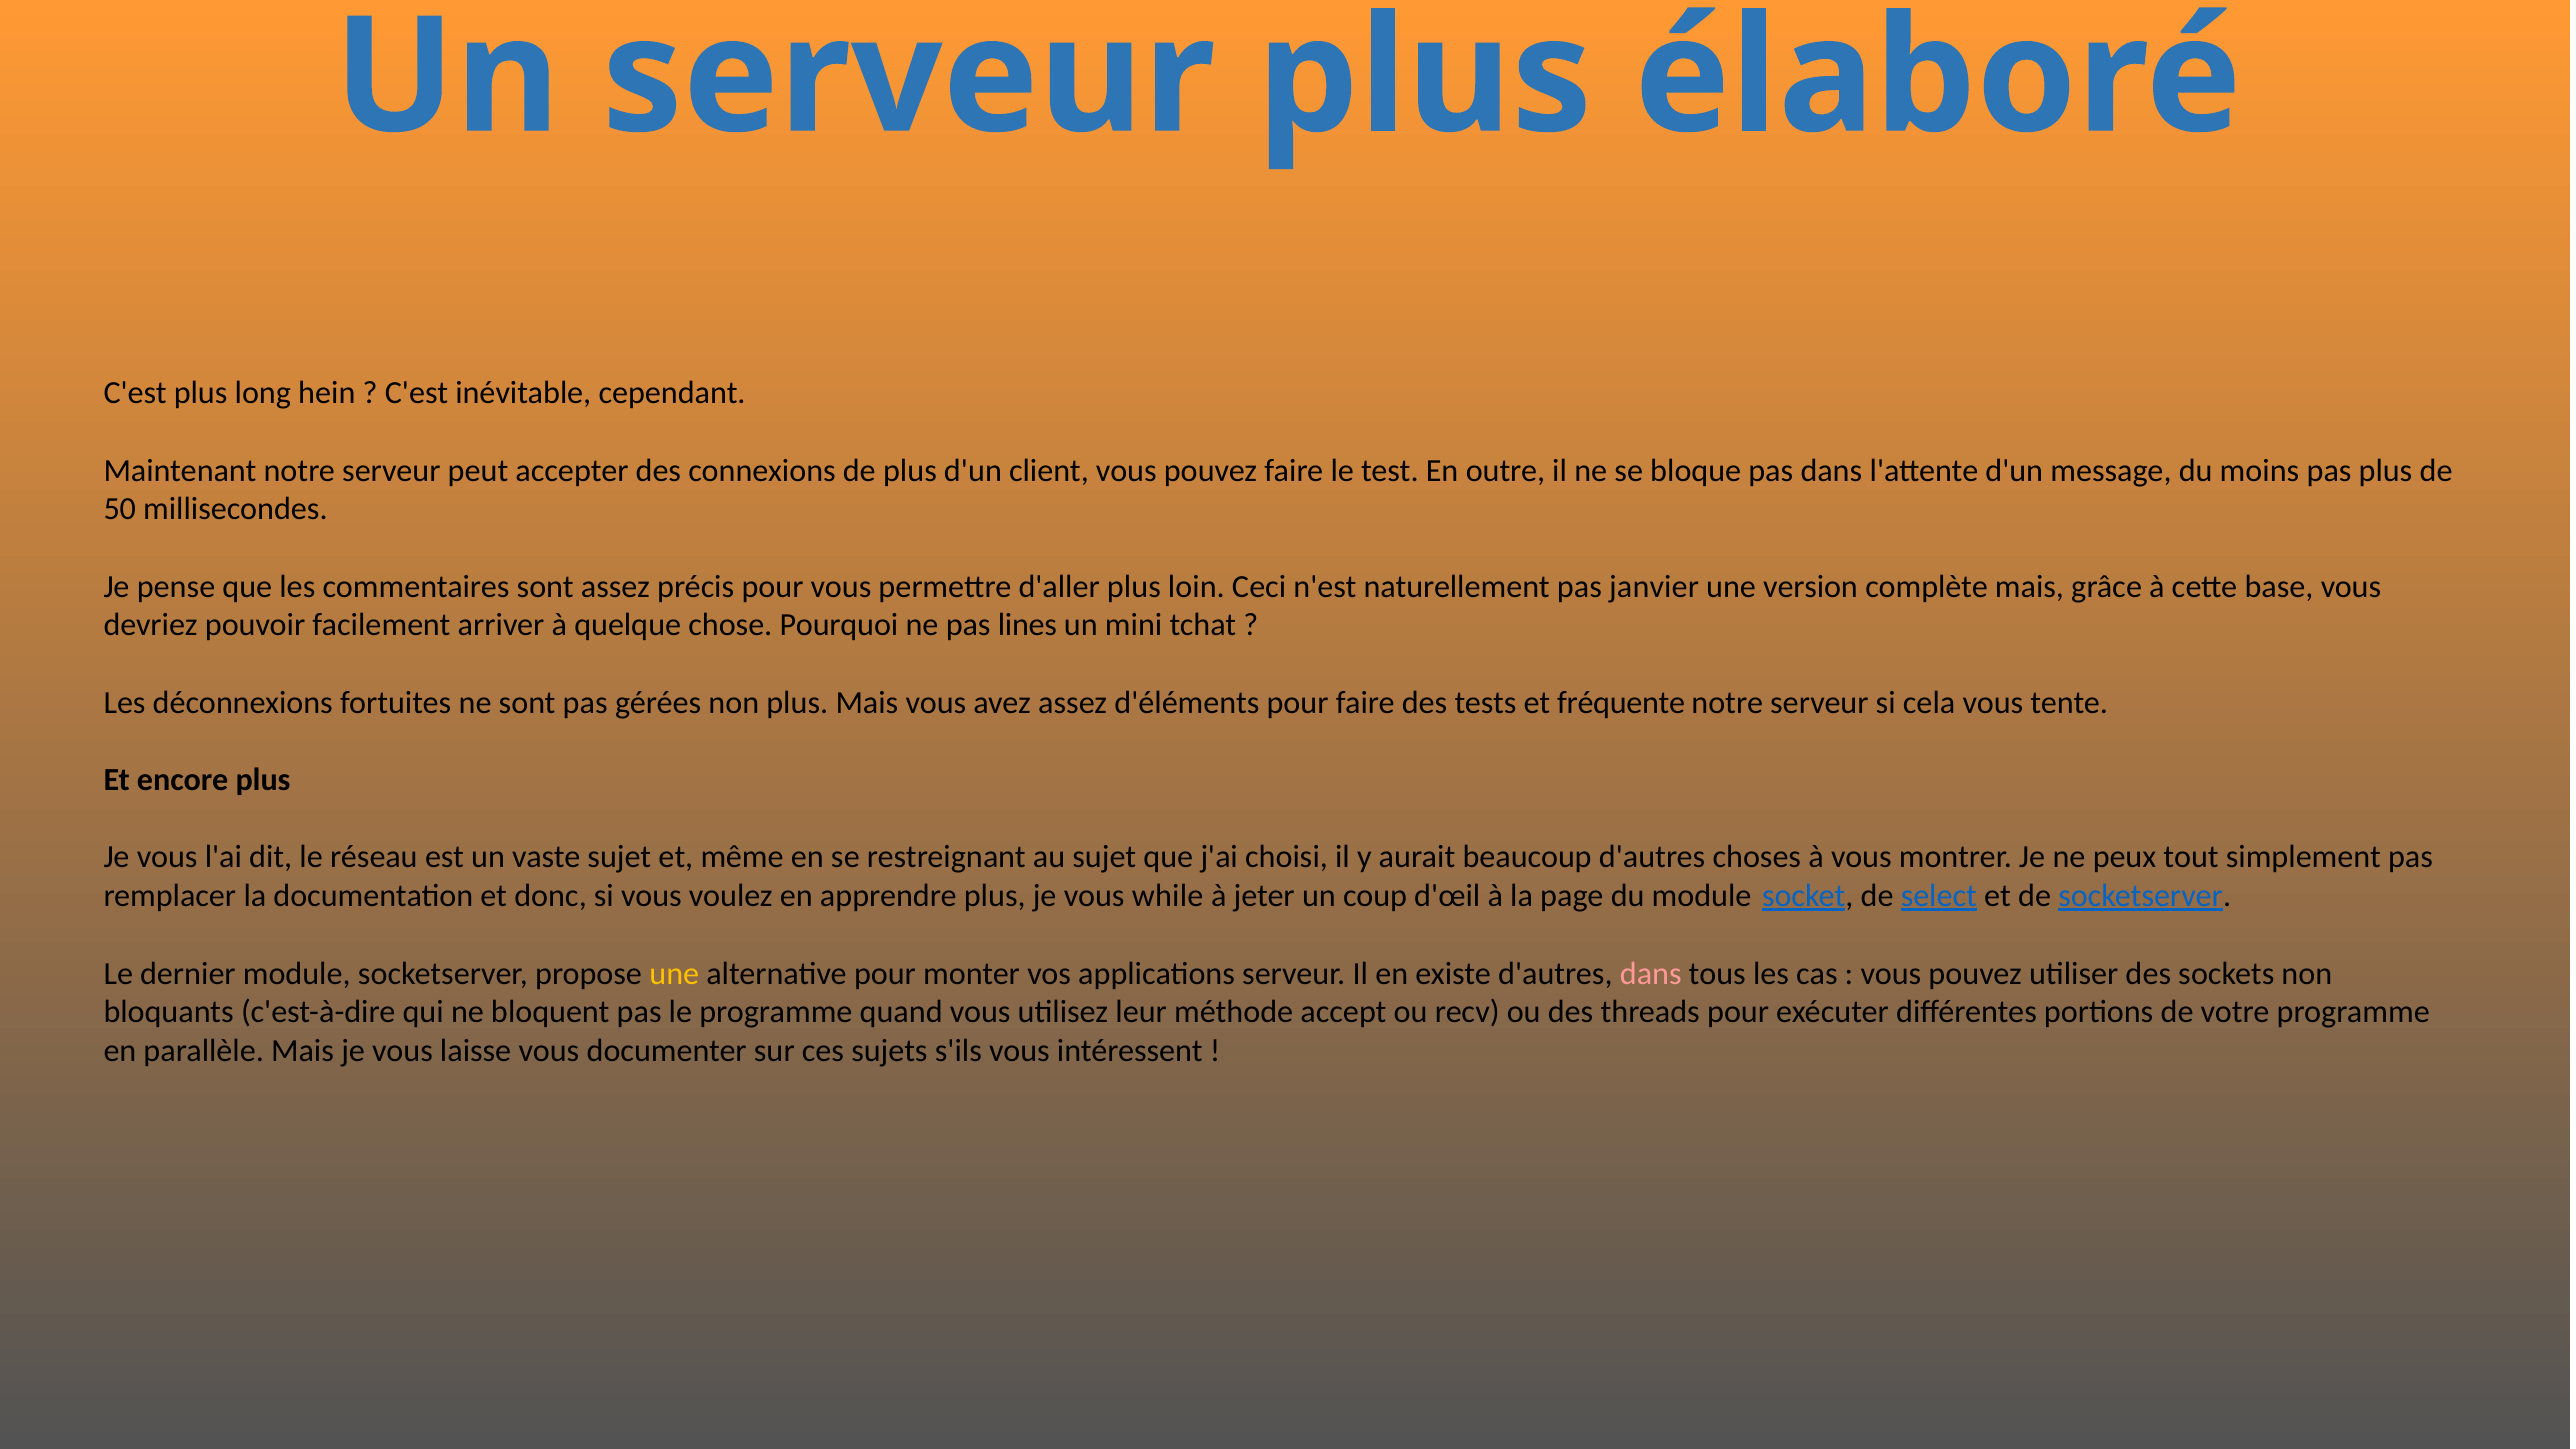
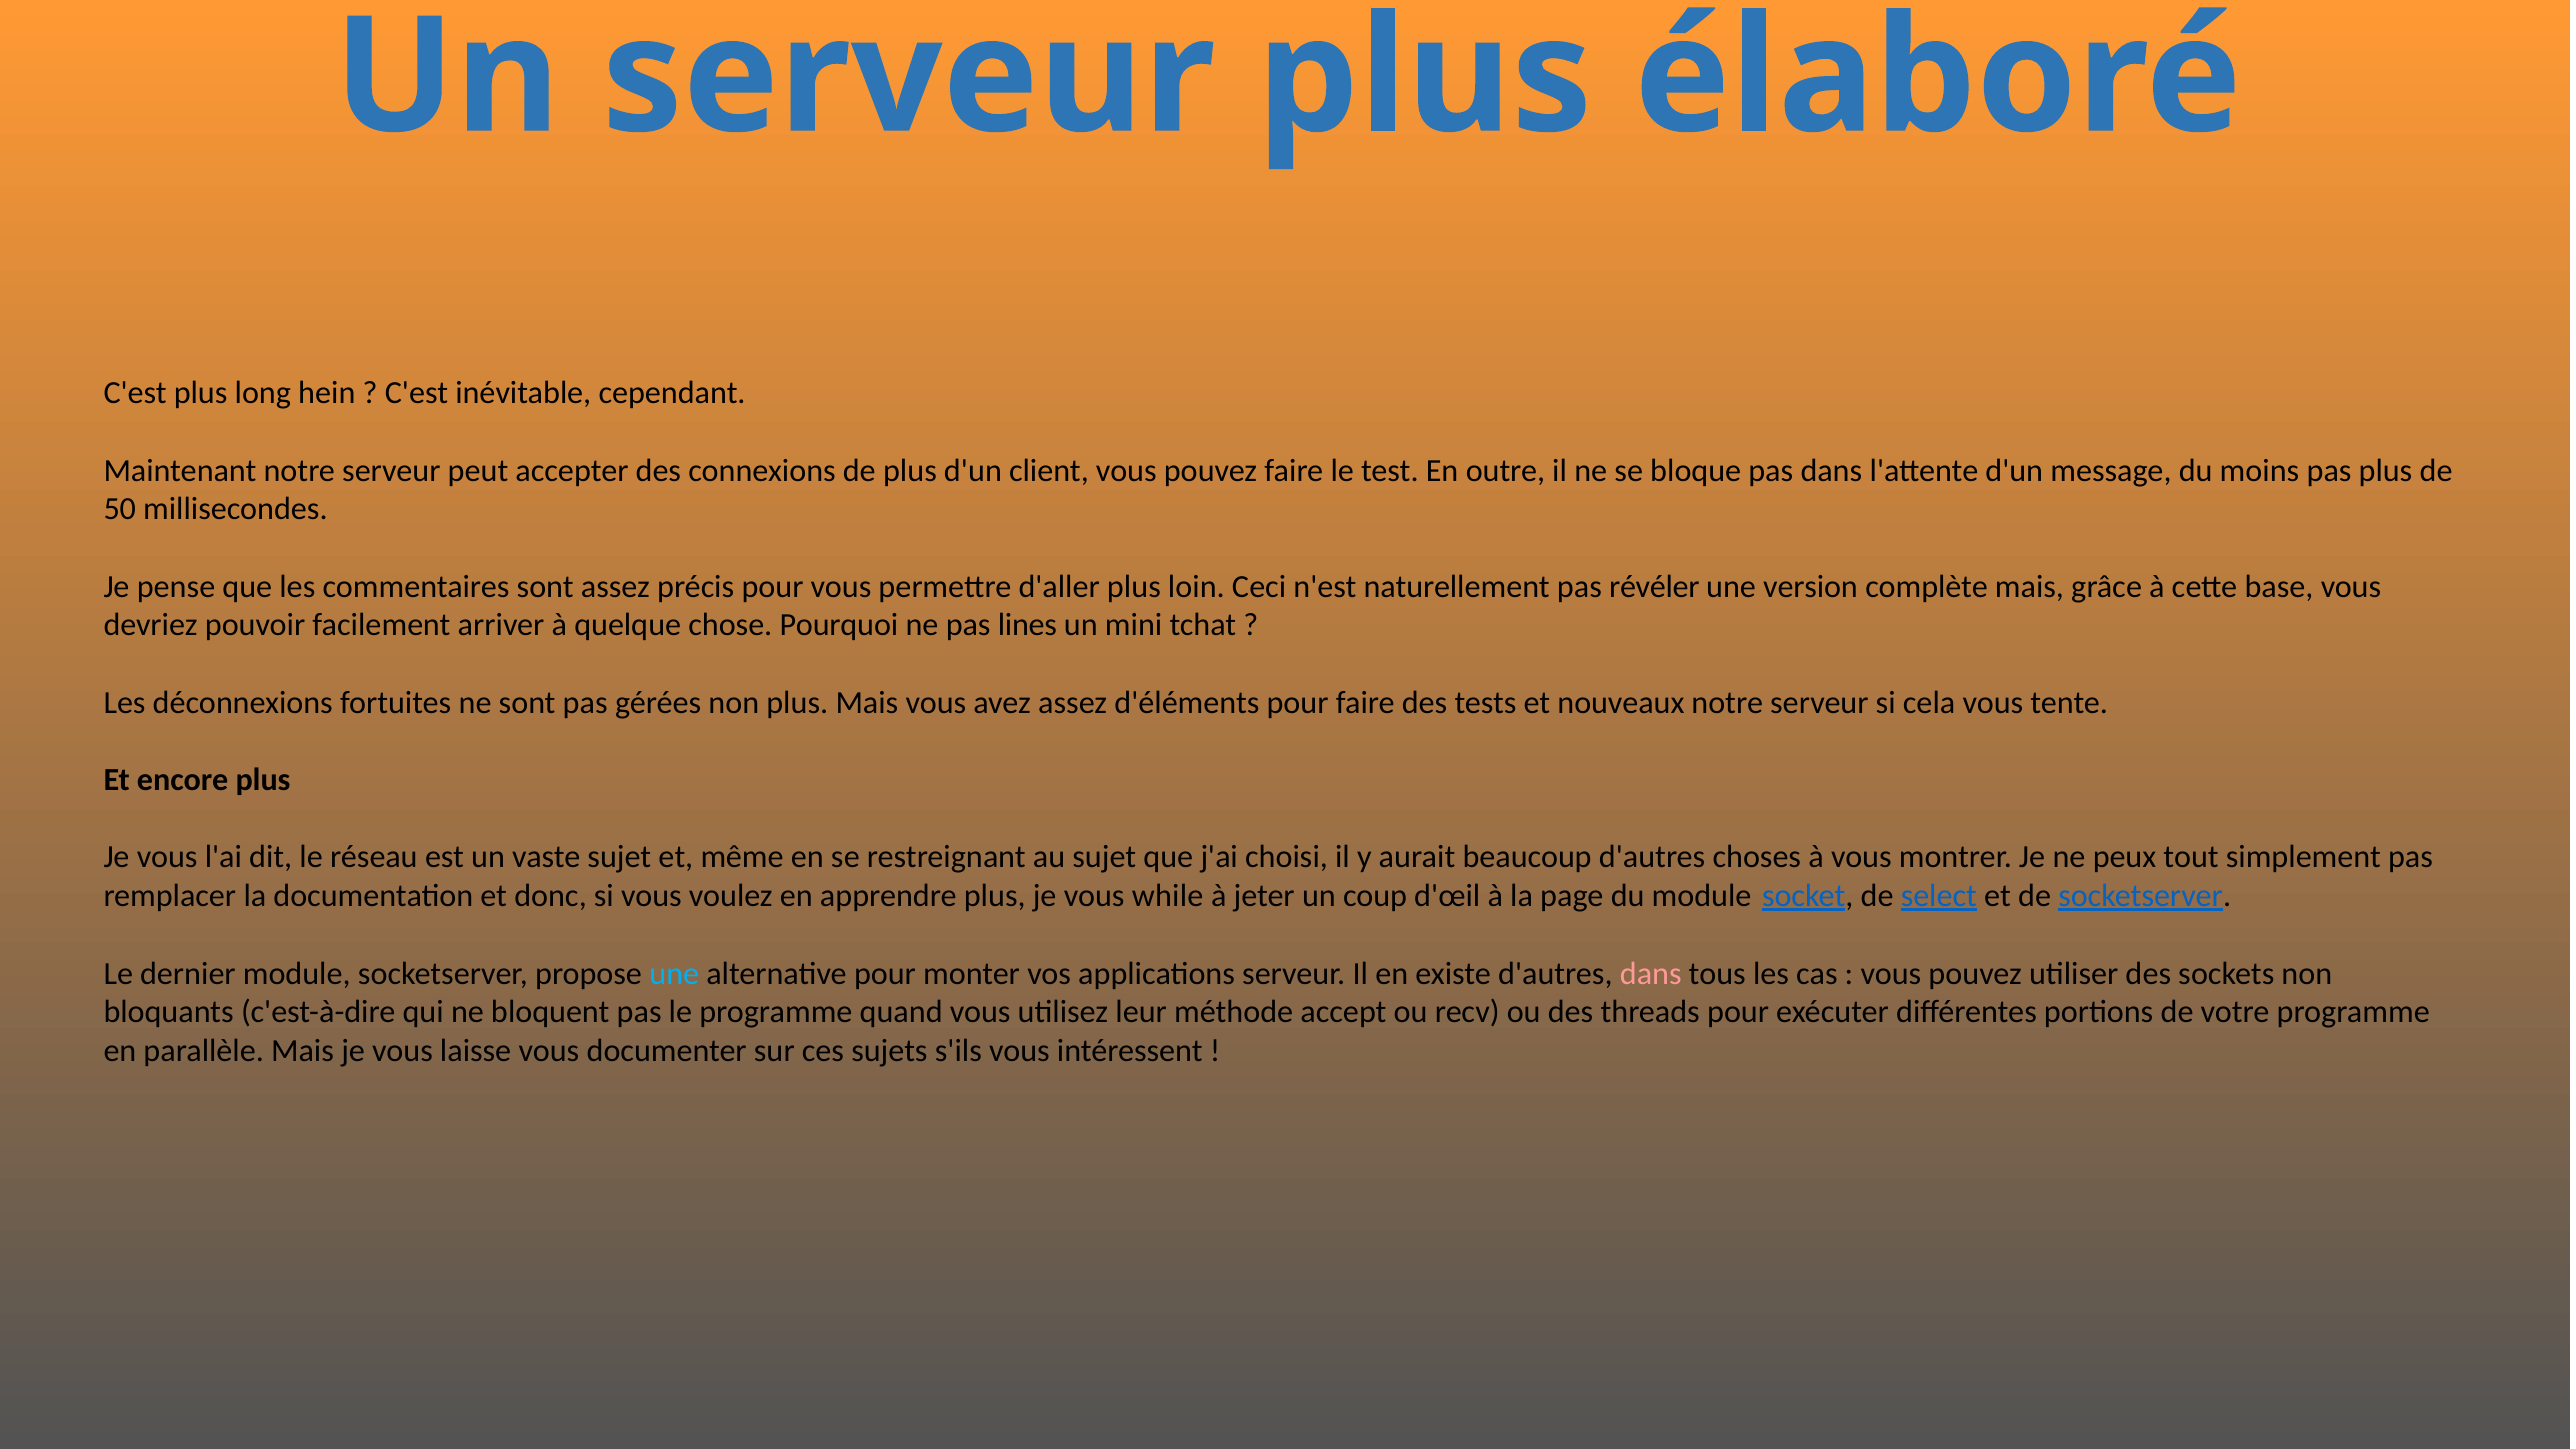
janvier: janvier -> révéler (1654, 586)
fréquente: fréquente -> nouveaux (1621, 702)
une colour: yellow -> light blue (674, 973)
